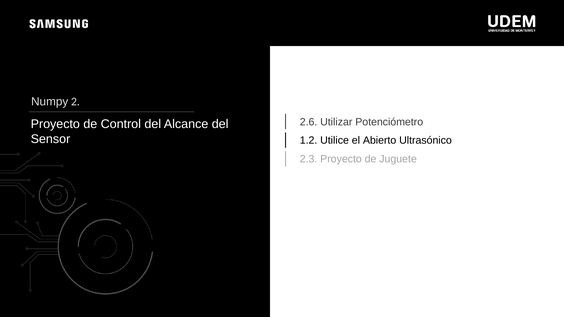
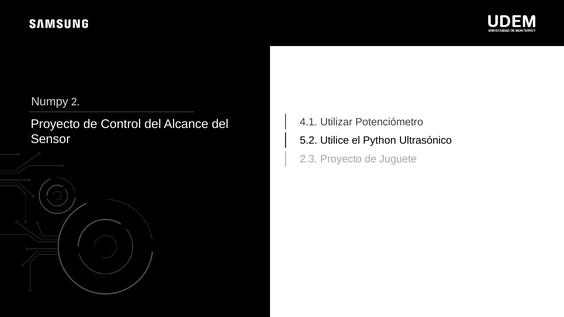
2.6: 2.6 -> 4.1 (309, 122)
1.2: 1.2 -> 5.2 (309, 141)
el Abierto: Abierto -> Python (380, 141)
